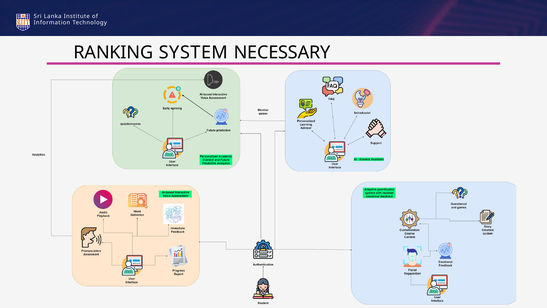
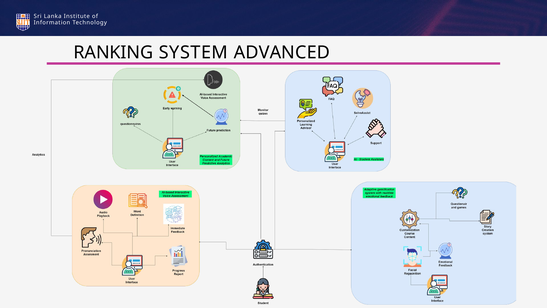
NECESSARY: NECESSARY -> ADVANCED (282, 52)
